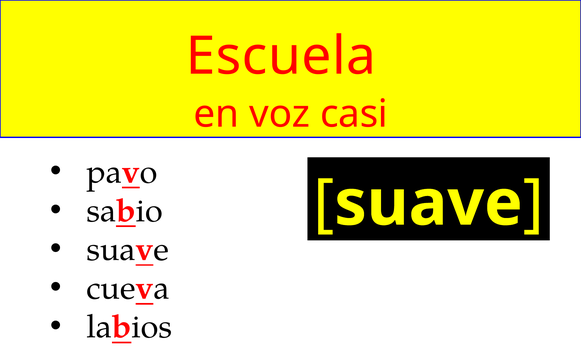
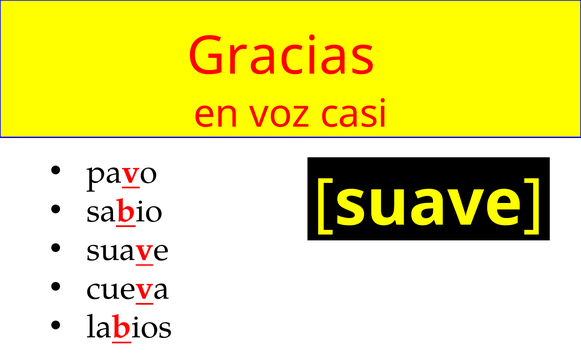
Escuela: Escuela -> Gracias (281, 56)
